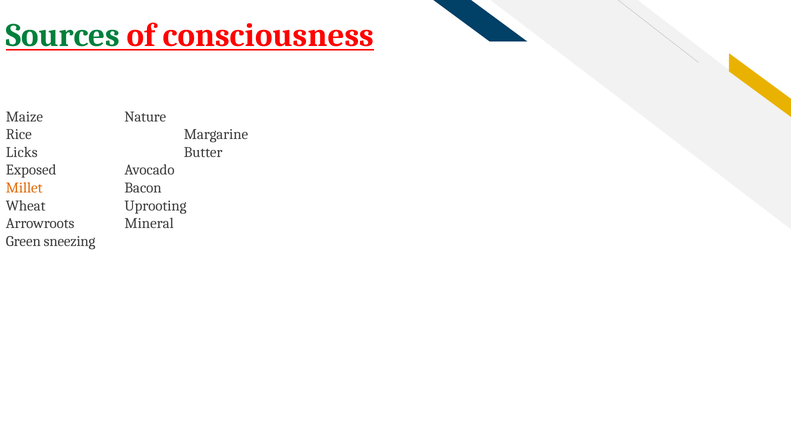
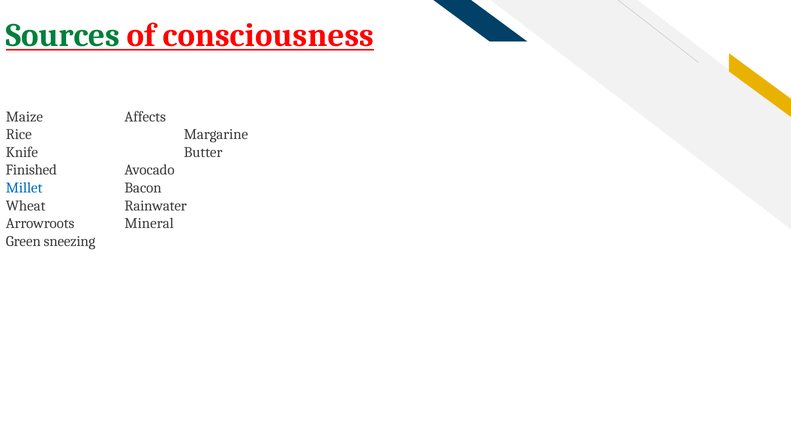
Nature: Nature -> Affects (145, 117)
Licks: Licks -> Knife (22, 152)
Exposed: Exposed -> Finished (31, 170)
Millet colour: orange -> blue (24, 188)
Uprooting: Uprooting -> Rainwater (156, 206)
